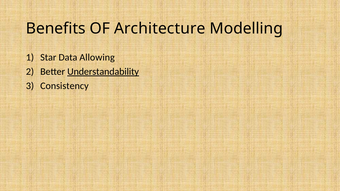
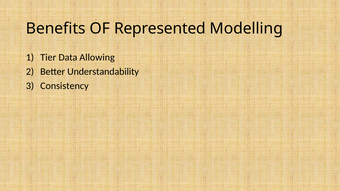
Architecture: Architecture -> Represented (160, 29)
Star: Star -> Tier (48, 57)
Understandability underline: present -> none (103, 72)
